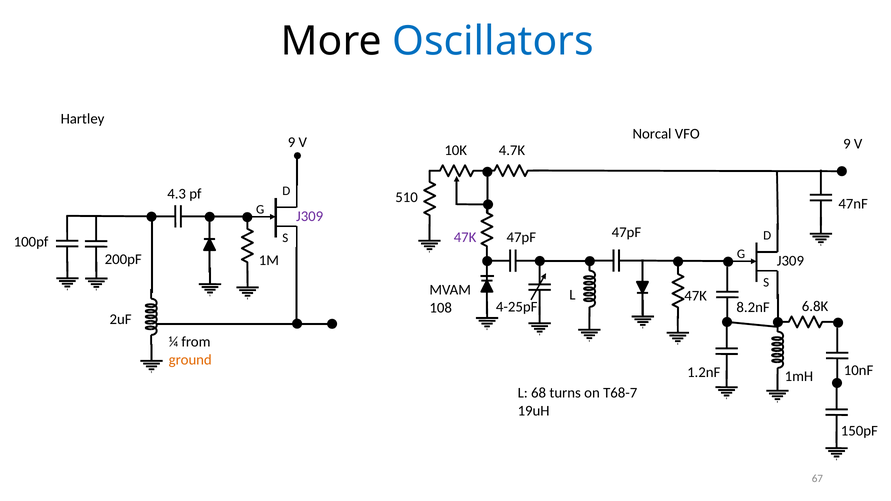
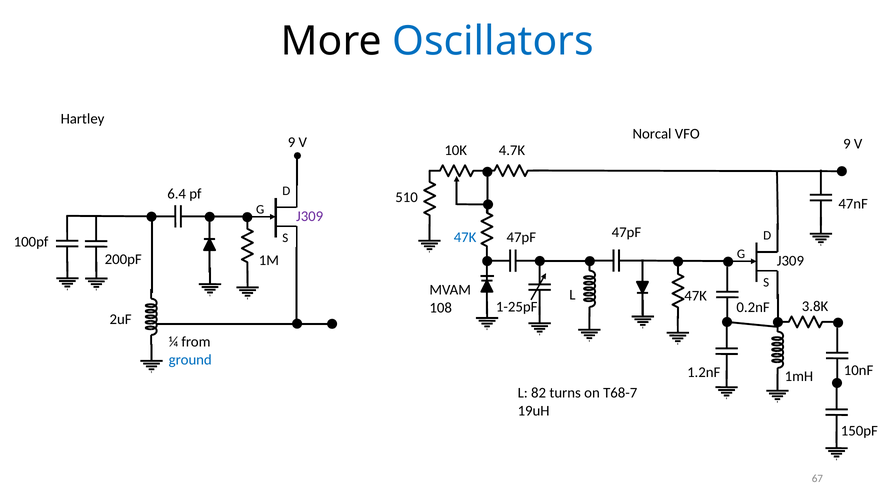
4.3: 4.3 -> 6.4 (177, 194)
47K colour: purple -> blue (465, 237)
6.8K: 6.8K -> 3.8K (815, 306)
4-25pF: 4-25pF -> 1-25pF (517, 307)
8.2nF: 8.2nF -> 0.2nF (753, 307)
ground colour: orange -> blue (190, 360)
68: 68 -> 82 (539, 393)
